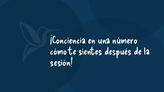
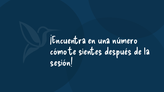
¡Conciencia: ¡Conciencia -> ¡Encuentra (68, 40)
